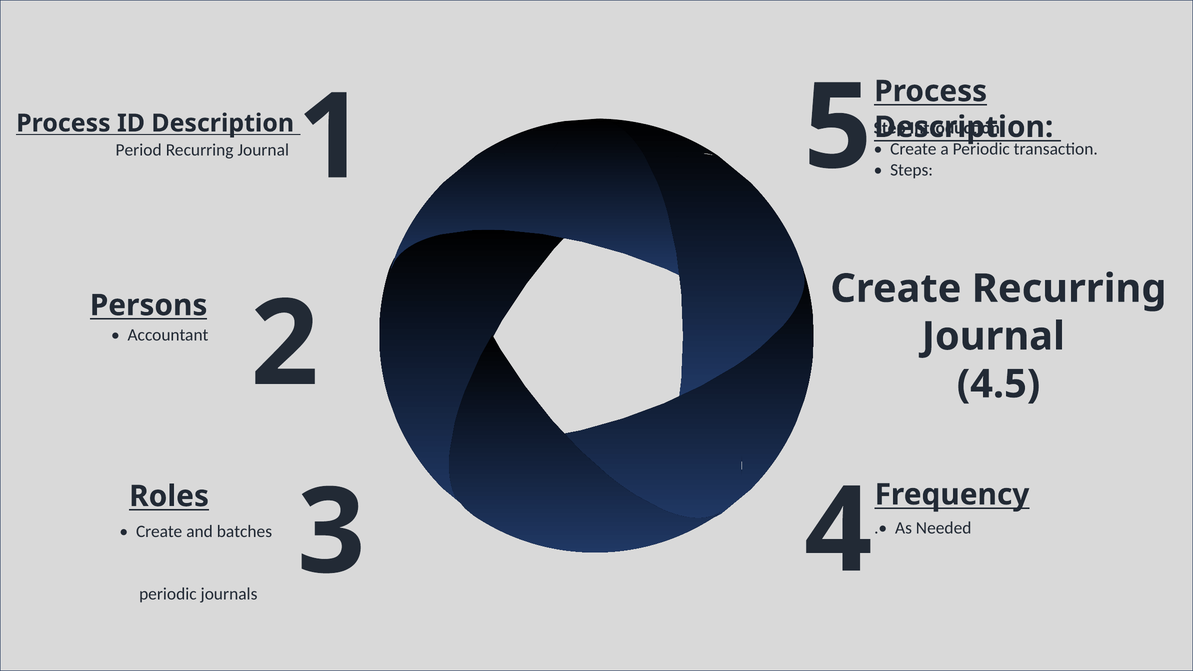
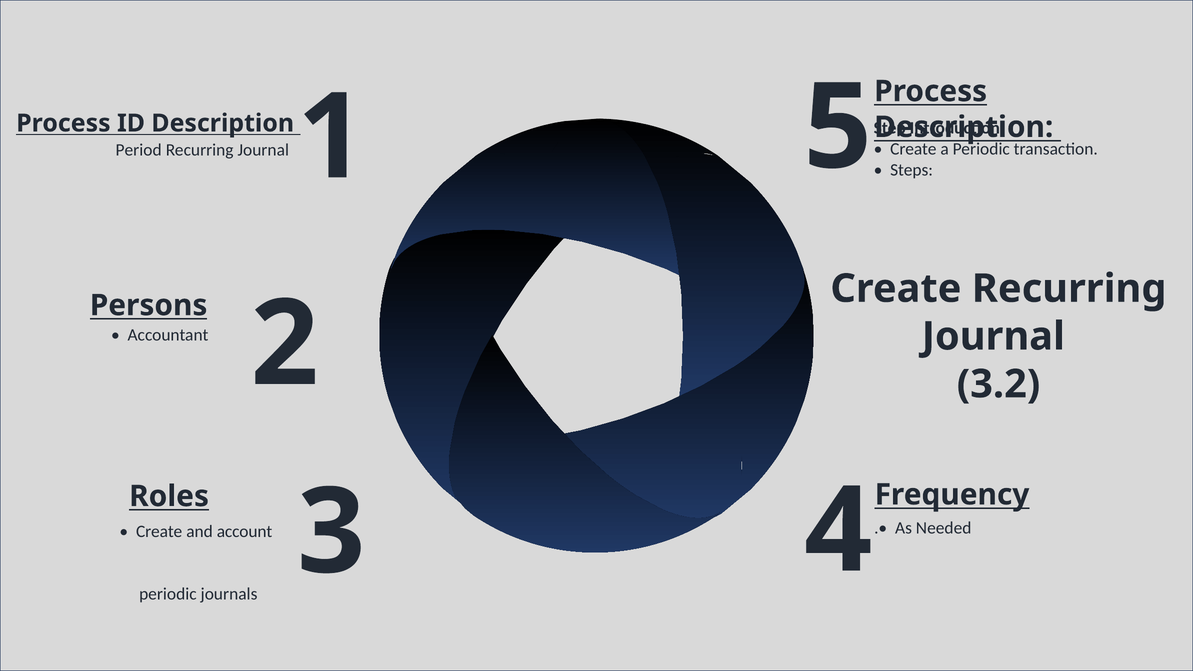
4.5: 4.5 -> 3.2 (999, 384)
batches: batches -> account (244, 532)
